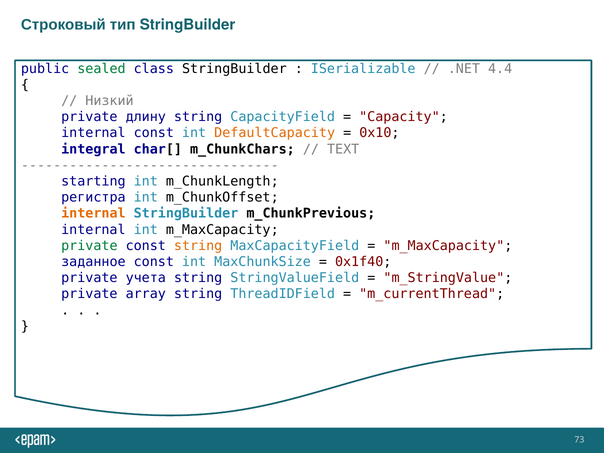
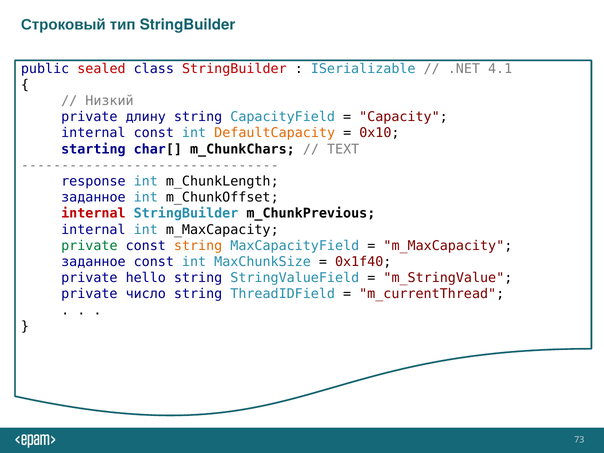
sealed colour: green -> red (101, 69)
StringBuilder colour: black -> red (234, 69)
4.4: 4.4 -> 4.1 (500, 69)
integral: integral -> starting (93, 149)
starting: starting -> response (93, 181)
регистра: регистра -> заданное (93, 197)
internal colour: orange -> red (93, 214)
учета: учета -> hello (146, 278)
array: array -> число (146, 294)
